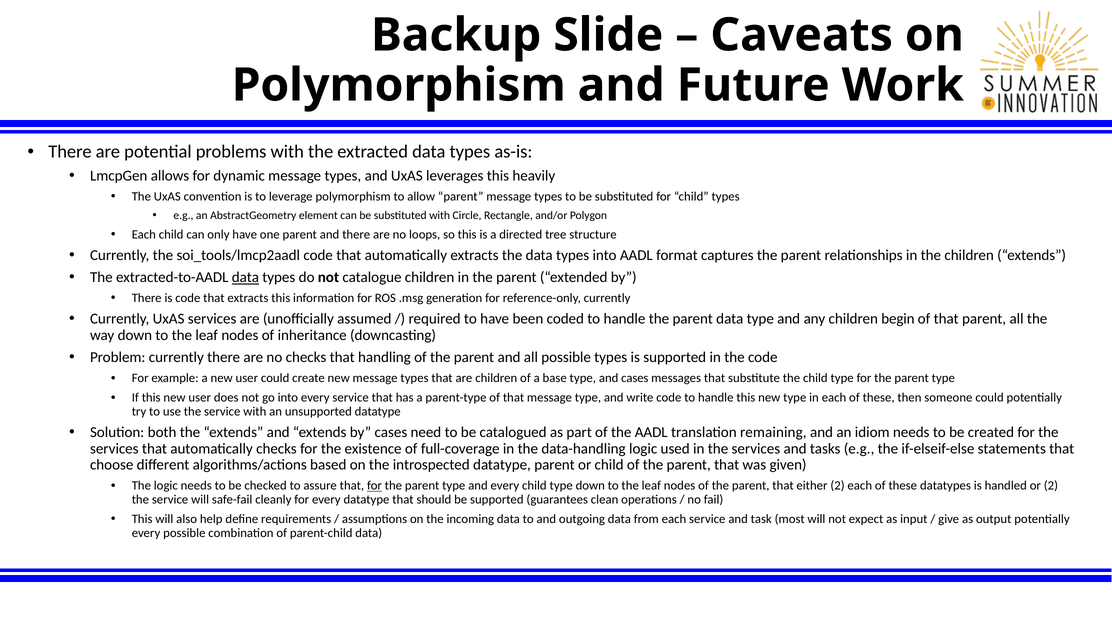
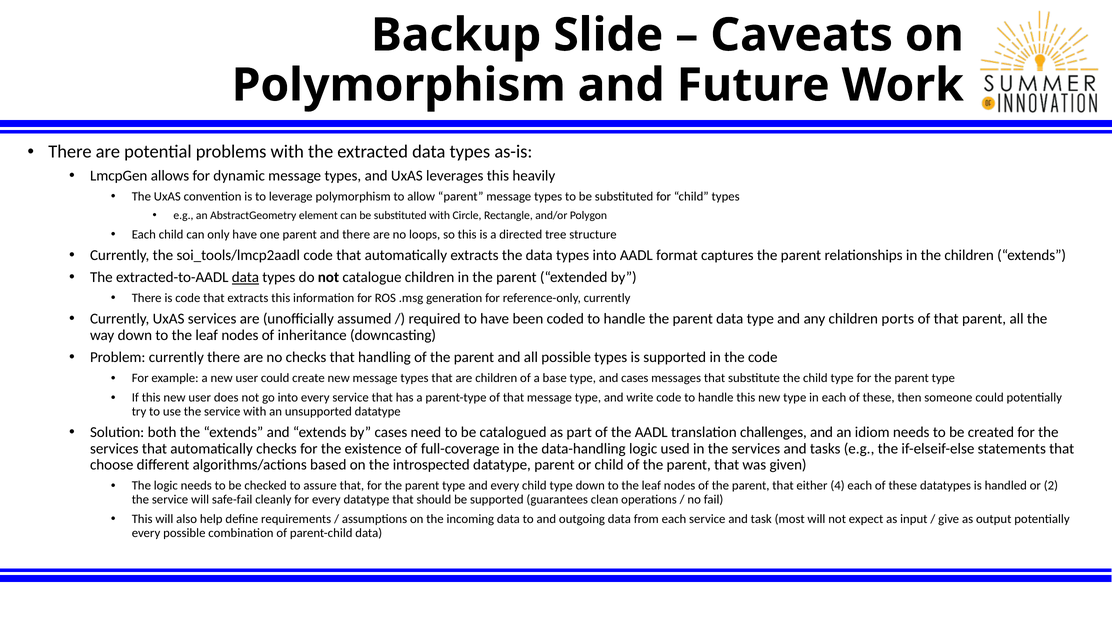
begin: begin -> ports (898, 319)
remaining: remaining -> challenges (773, 432)
for underline: present -> none (374, 485)
either 2: 2 -> 4 (838, 485)
